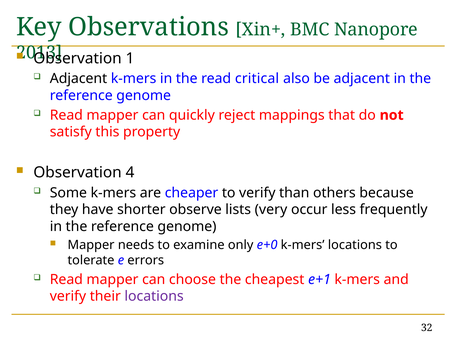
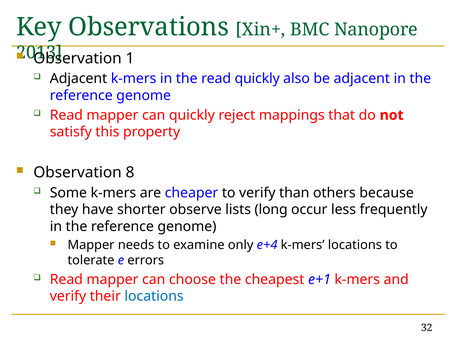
read critical: critical -> quickly (257, 79)
4: 4 -> 8 (130, 172)
very: very -> long (271, 210)
e+0: e+0 -> e+4 (267, 245)
locations colour: purple -> blue (154, 296)
